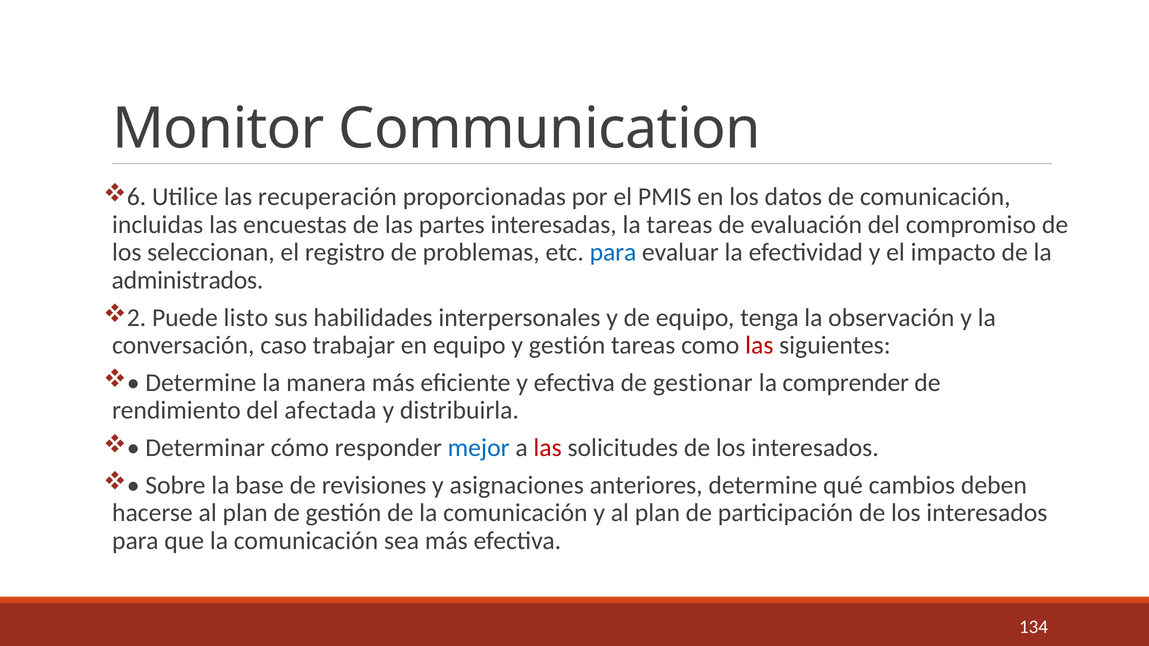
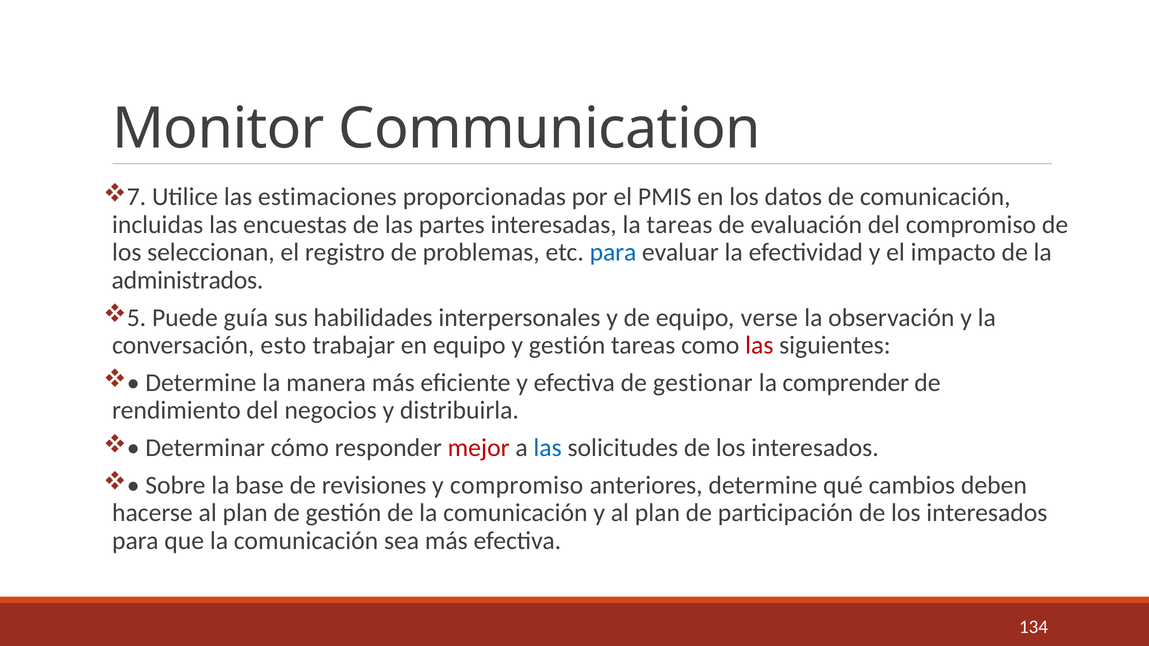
6: 6 -> 7 (137, 197)
recuperación: recuperación -> estimaciones (327, 197)
2: 2 -> 5 (137, 318)
listo: listo -> guía (246, 318)
tenga: tenga -> verse (769, 318)
caso: caso -> esto (283, 346)
afectada: afectada -> negocios (331, 411)
mejor colour: blue -> red (479, 448)
las colour: red -> blue (548, 448)
y asignaciones: asignaciones -> compromiso (517, 485)
